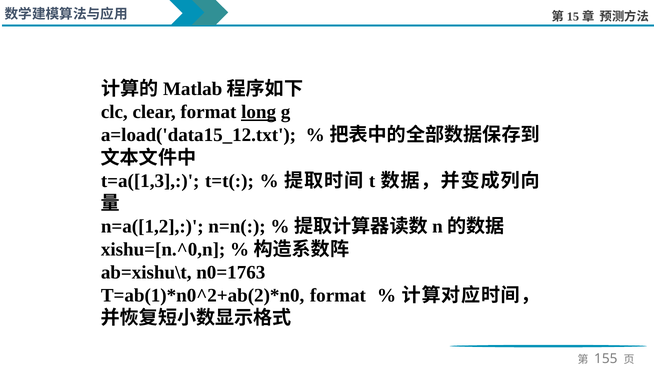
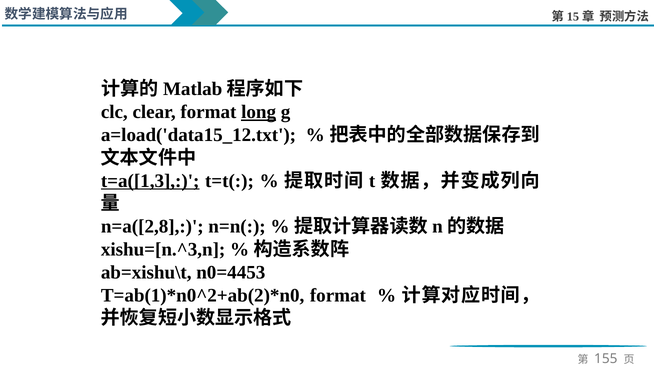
t=a([1,3 underline: none -> present (150, 181)
n=a([1,2: n=a([1,2 -> n=a([2,8 (152, 226)
xishu=[n.^0,n: xishu=[n.^0,n -> xishu=[n.^3,n (163, 249)
n0=1763: n0=1763 -> n0=4453 (231, 272)
